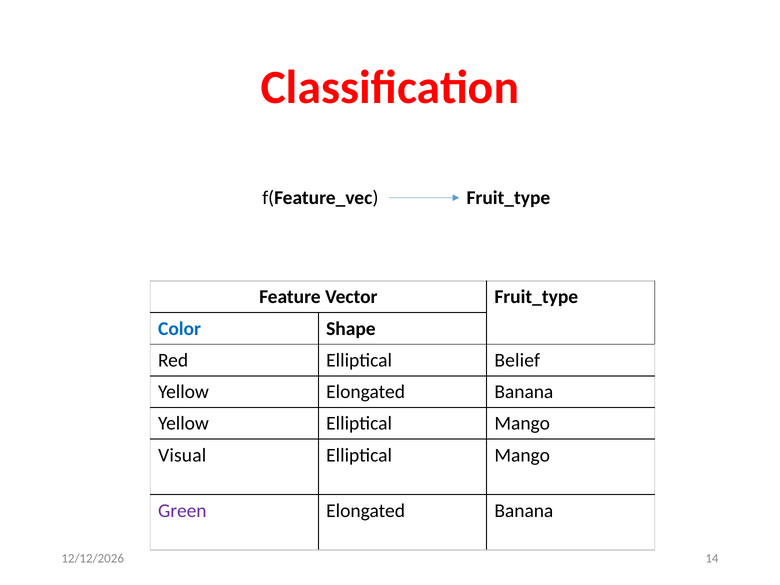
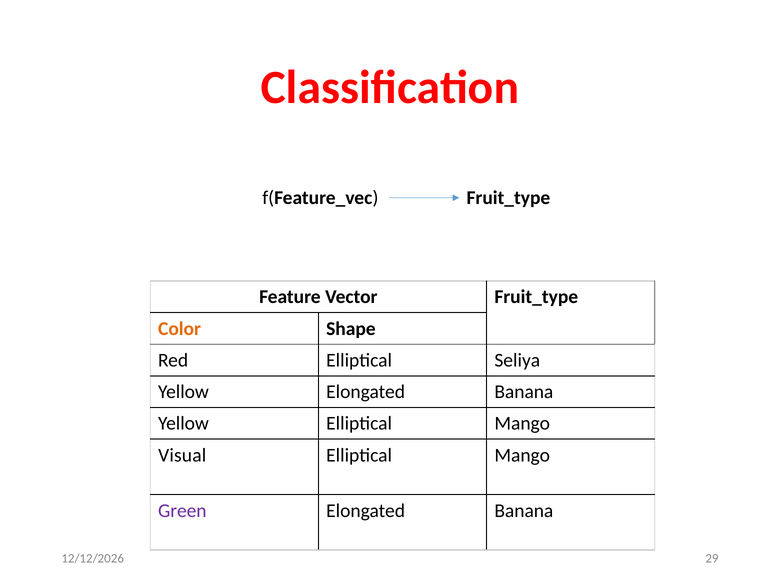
Color colour: blue -> orange (180, 329)
Belief: Belief -> Seliya (517, 360)
14: 14 -> 29 (712, 559)
